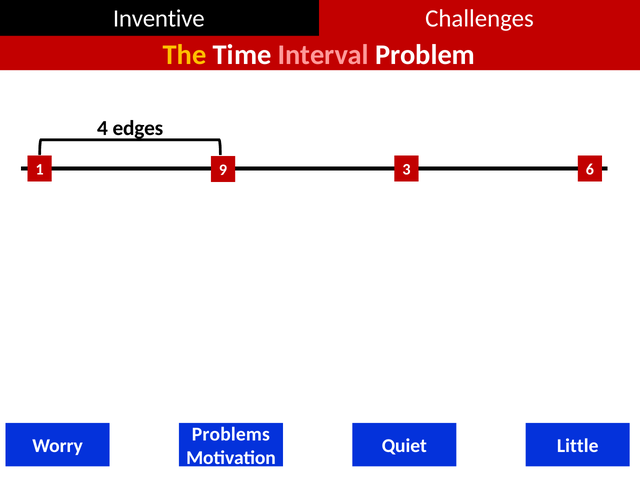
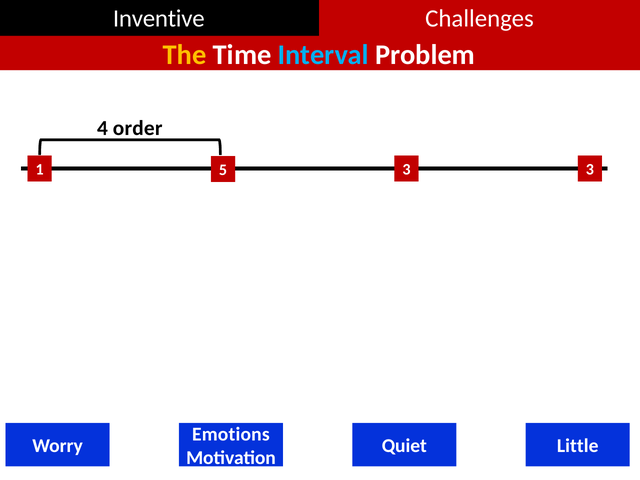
Interval colour: pink -> light blue (323, 55)
edges: edges -> order (138, 128)
9: 9 -> 5 (223, 170)
3 6: 6 -> 3 (590, 170)
Problems: Problems -> Emotions (231, 434)
